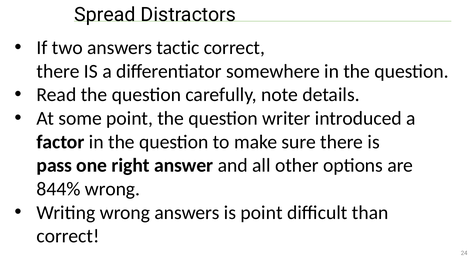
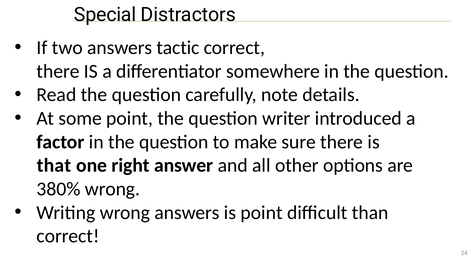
Spread: Spread -> Special (105, 15)
pass: pass -> that (54, 165)
844%: 844% -> 380% (59, 189)
